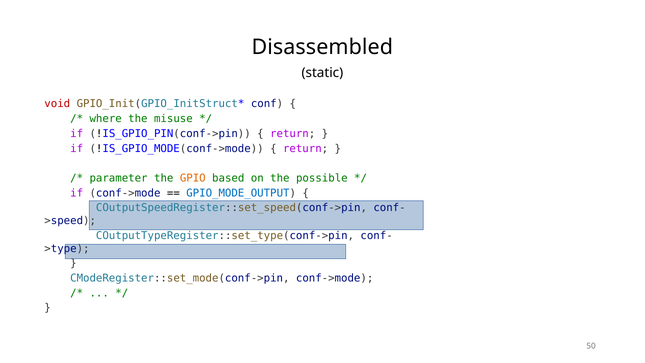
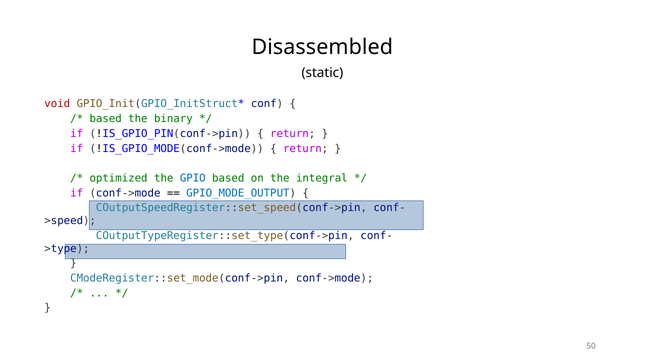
where: where -> based (106, 119)
misuse: misuse -> binary (173, 119)
parameter: parameter -> optimized (119, 178)
GPIO colour: orange -> blue (193, 178)
possible: possible -> integral (322, 178)
